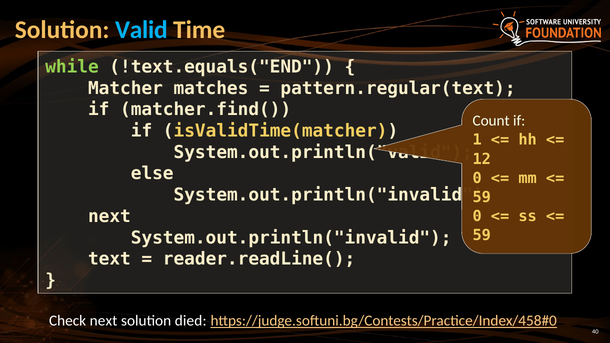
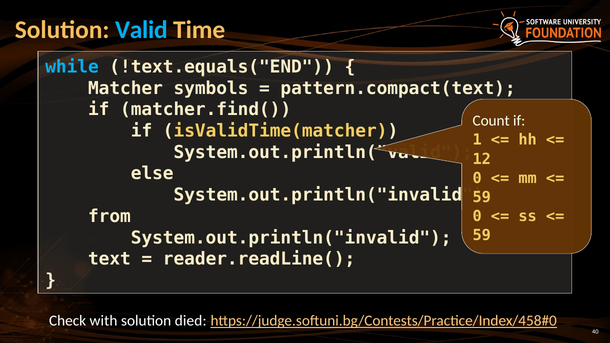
while colour: light green -> light blue (72, 67)
matches: matches -> symbols (211, 88)
pattern.regular(text: pattern.regular(text -> pattern.compact(text (398, 88)
next: next -> from (109, 216)
Check next: next -> with (104, 321)
